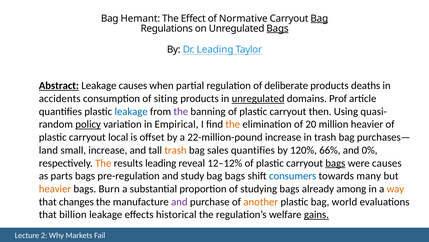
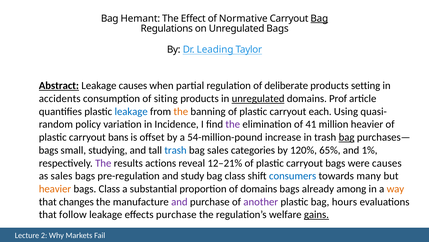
Bags underline: present -> none (278, 28)
deaths: deaths -> setting (366, 85)
the colour: purple -> orange (181, 111)
then: then -> each (320, 111)
policy underline: present -> none (88, 124)
Empirical: Empirical -> Incidence (177, 124)
the colour: orange -> purple (233, 124)
20: 20 -> 41 (311, 124)
local: local -> bans (118, 137)
22-million-pound: 22-million-pound -> 54-million-pound (225, 137)
bag underline: none -> present (347, 137)
land: land -> bags (49, 150)
small increase: increase -> studying (108, 150)
trash colour: orange -> blue (175, 150)
sales quantifies: quantifies -> categories (253, 150)
66%: 66% -> 65% (330, 150)
0%: 0% -> 1% (370, 150)
The colour: orange -> purple (103, 163)
results leading: leading -> actions (161, 163)
12–12%: 12–12% -> 12–21% (225, 163)
bags underline: present -> none (335, 163)
as parts: parts -> sales (62, 176)
bag bags: bags -> class (235, 176)
bags Burn: Burn -> Class (109, 188)
of studying: studying -> domains (259, 188)
another colour: orange -> purple (261, 201)
world: world -> hours (344, 201)
billion: billion -> follow (73, 214)
effects historical: historical -> purchase (176, 214)
